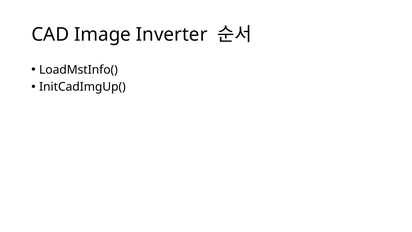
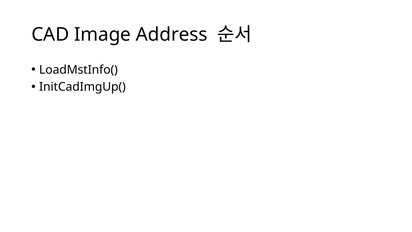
Inverter: Inverter -> Address (172, 35)
